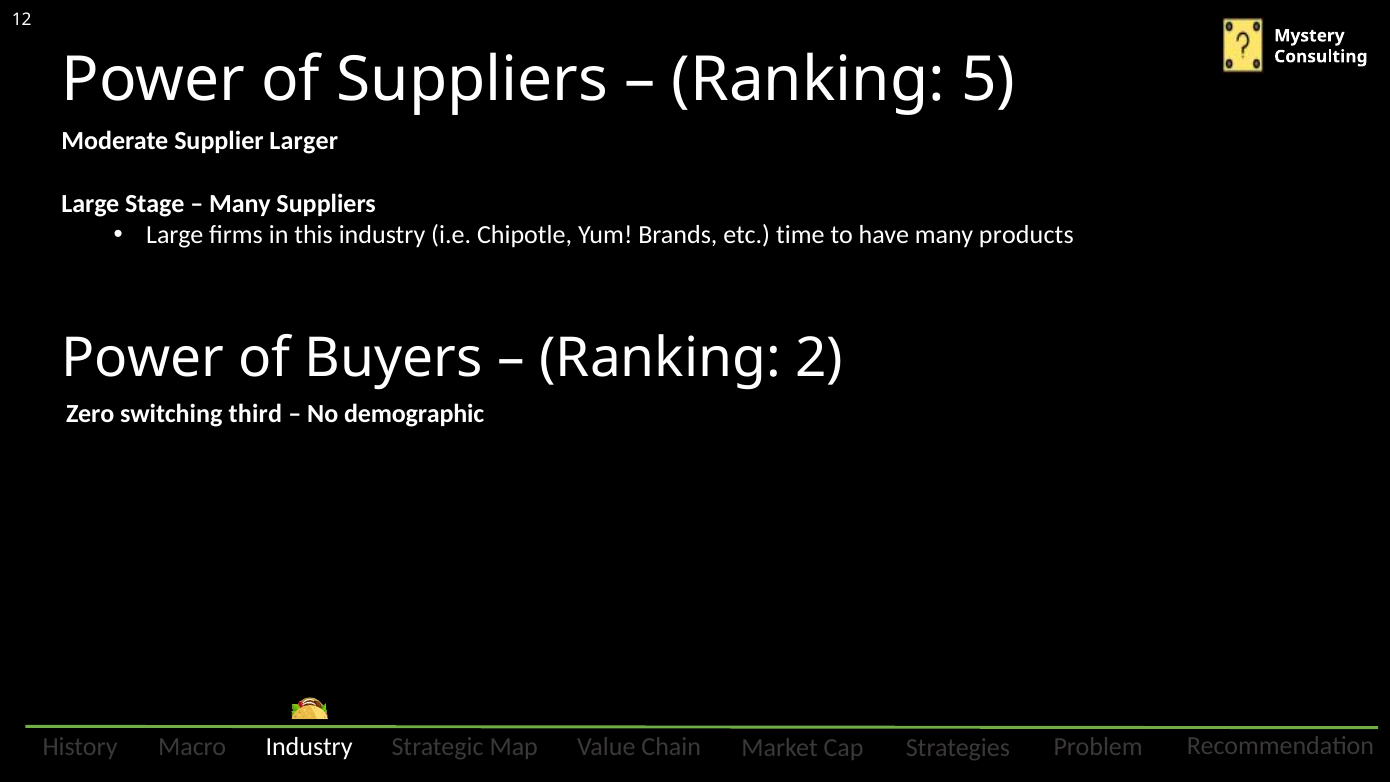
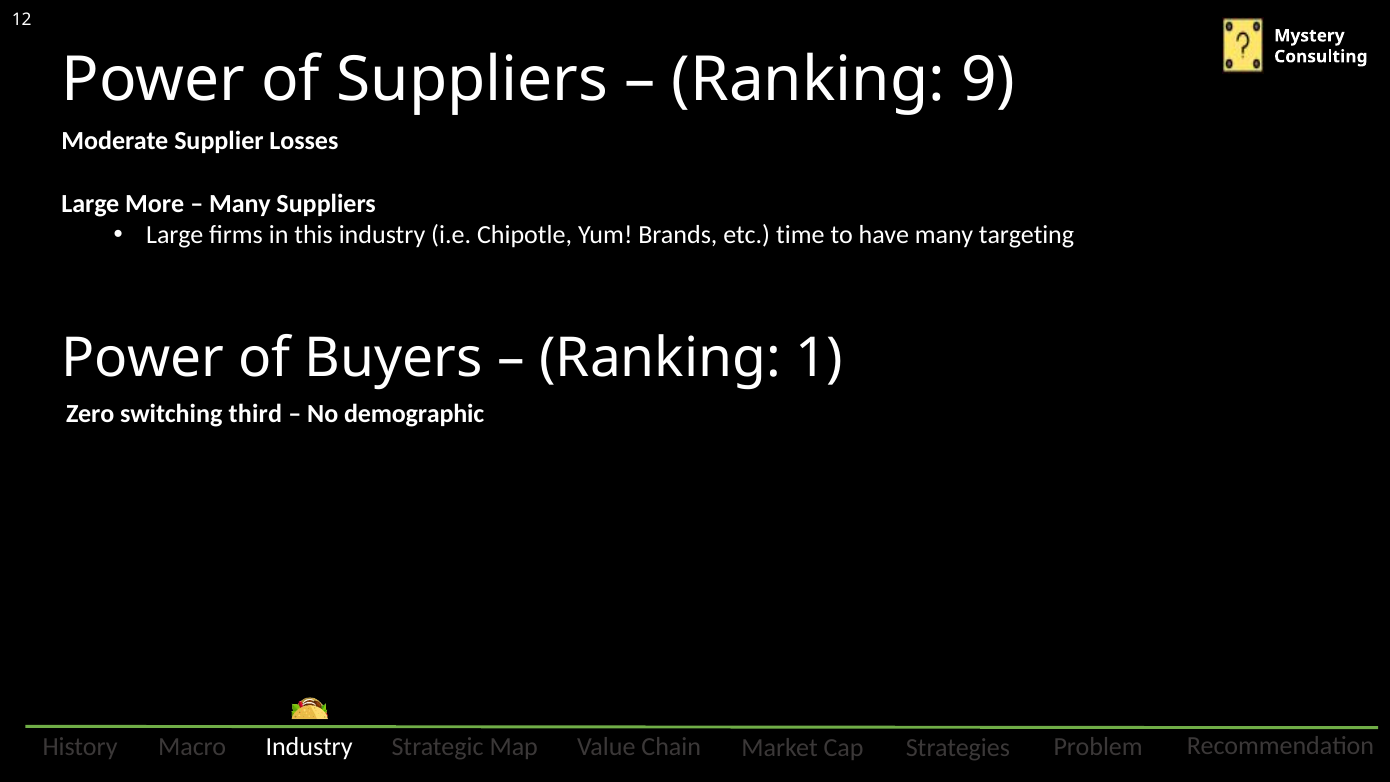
5: 5 -> 9 (988, 80)
Larger: Larger -> Losses (304, 141)
Stage: Stage -> More (155, 204)
products: products -> targeting (1026, 235)
2: 2 -> 1 (819, 358)
